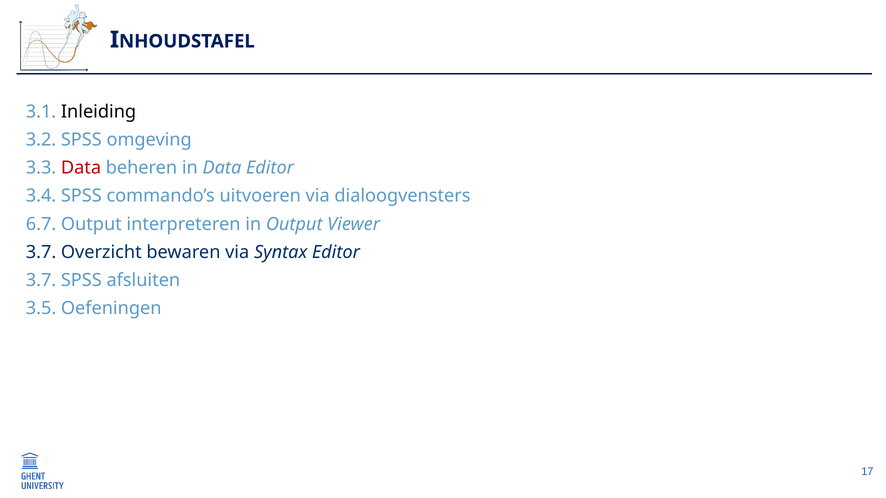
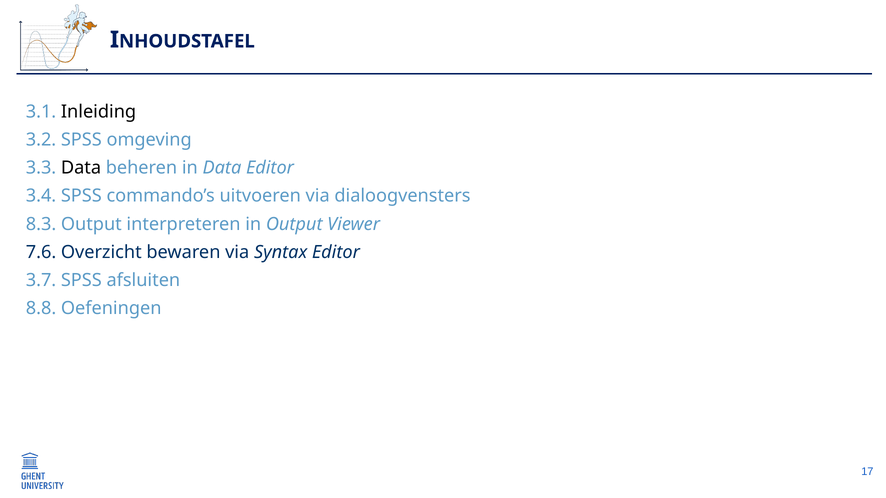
Data colour: red -> black (81, 168)
6.7: 6.7 -> 8.3 (41, 224)
3.7: 3.7 -> 7.6 (41, 252)
3.5: 3.5 -> 8.8 (41, 309)
